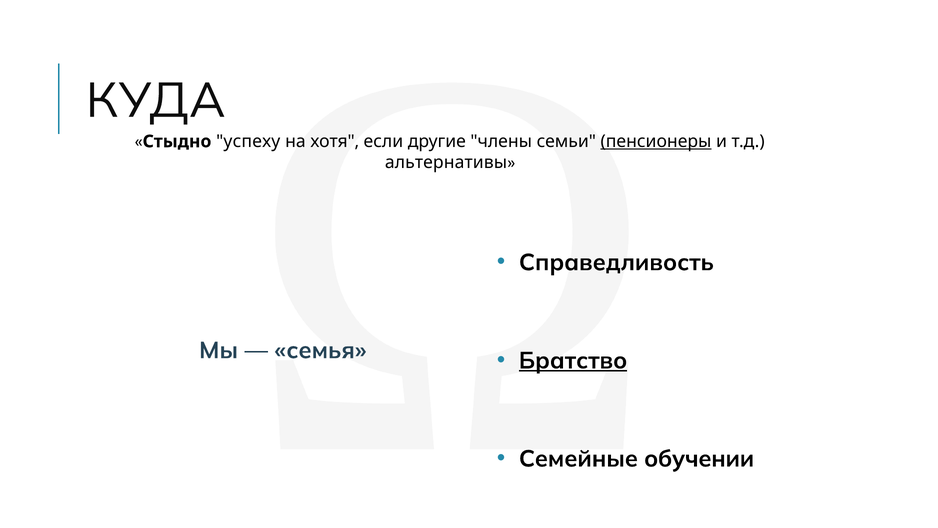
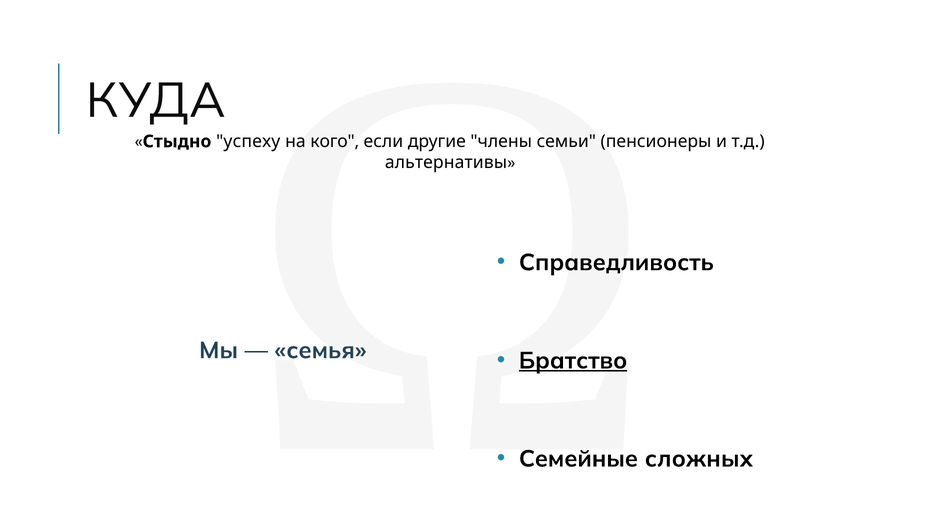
хотя: хотя -> кого (335, 141)
пенсионеры underline: present -> none (656, 141)
обучении: обучении -> сложных (699, 459)
